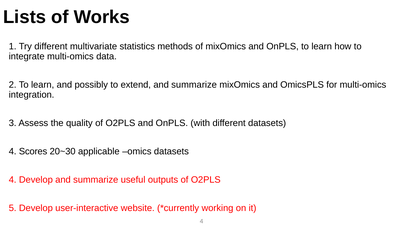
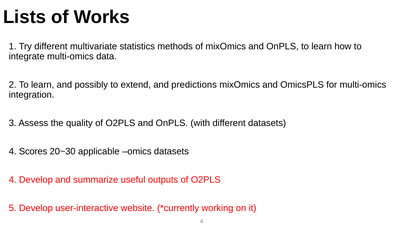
extend and summarize: summarize -> predictions (194, 85)
